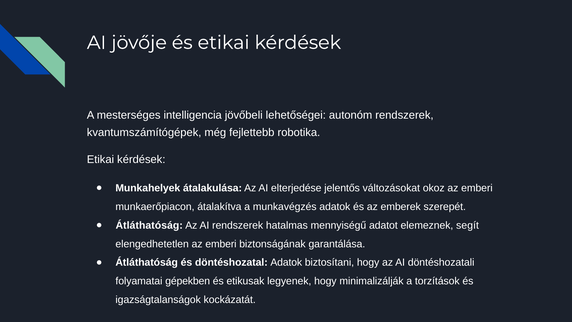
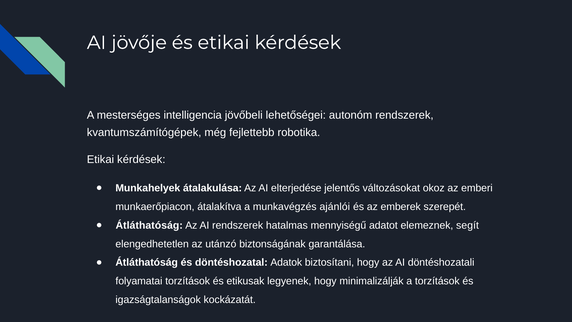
munkavégzés adatok: adatok -> ajánlói (335, 207)
elengedhetetlen az emberi: emberi -> utánzó (221, 244)
folyamatai gépekben: gépekben -> torzítások (188, 281)
